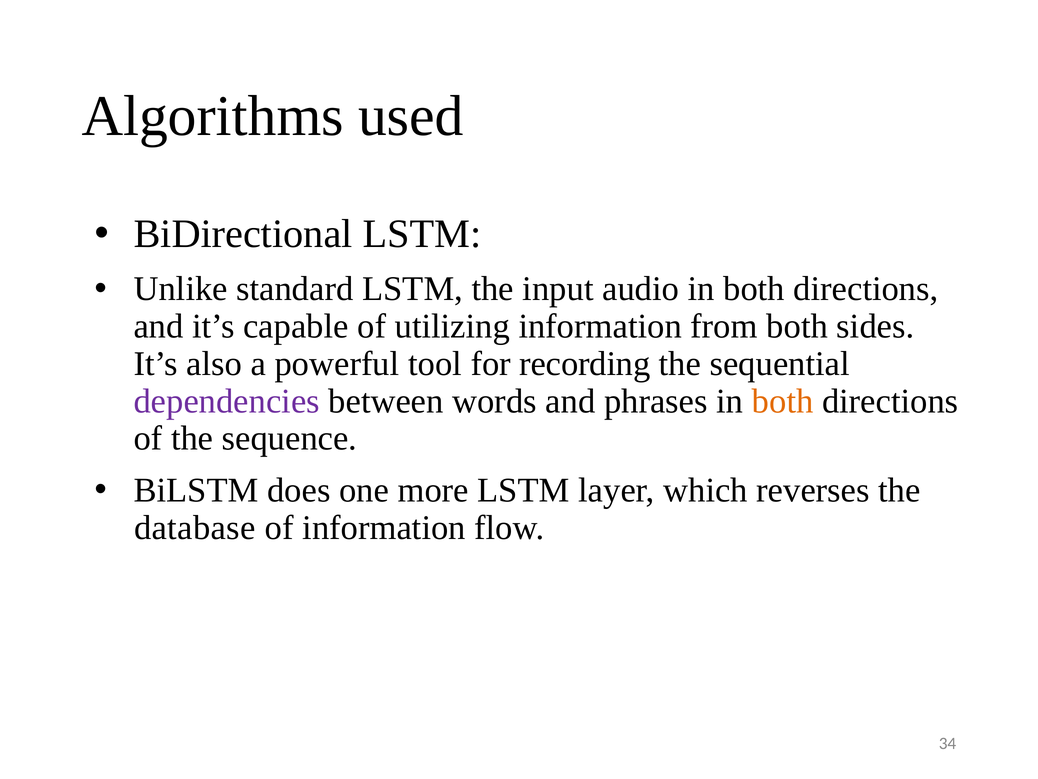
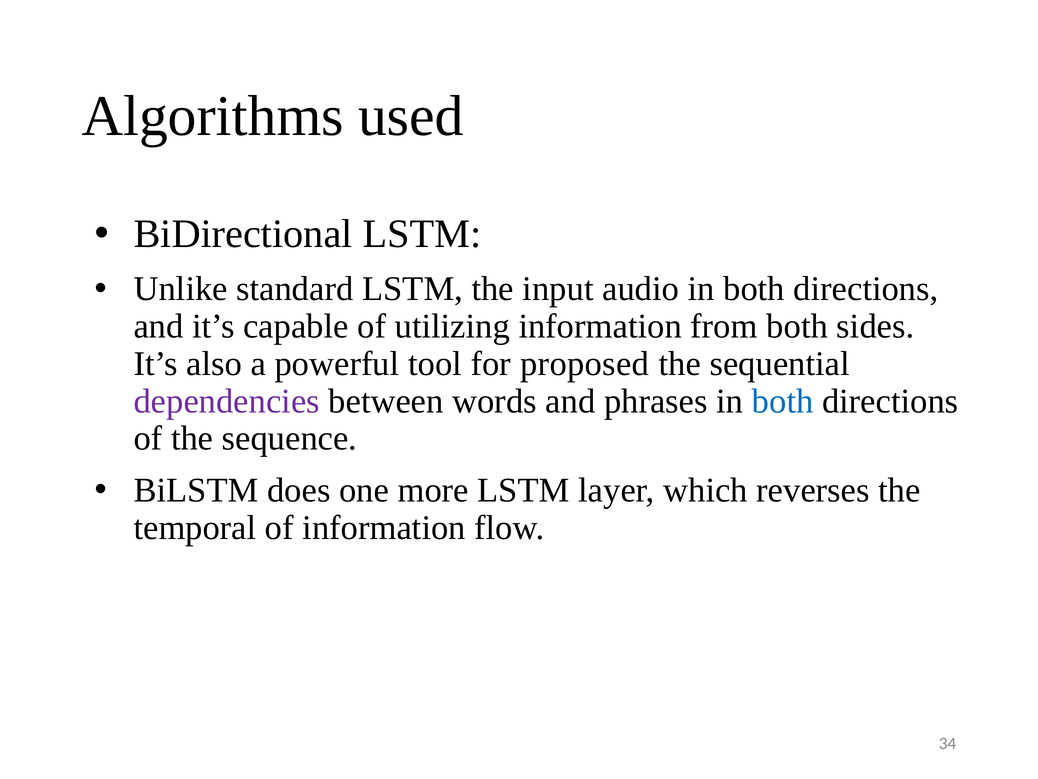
recording: recording -> proposed (585, 364)
both colour: orange -> blue (783, 401)
database: database -> temporal (195, 527)
